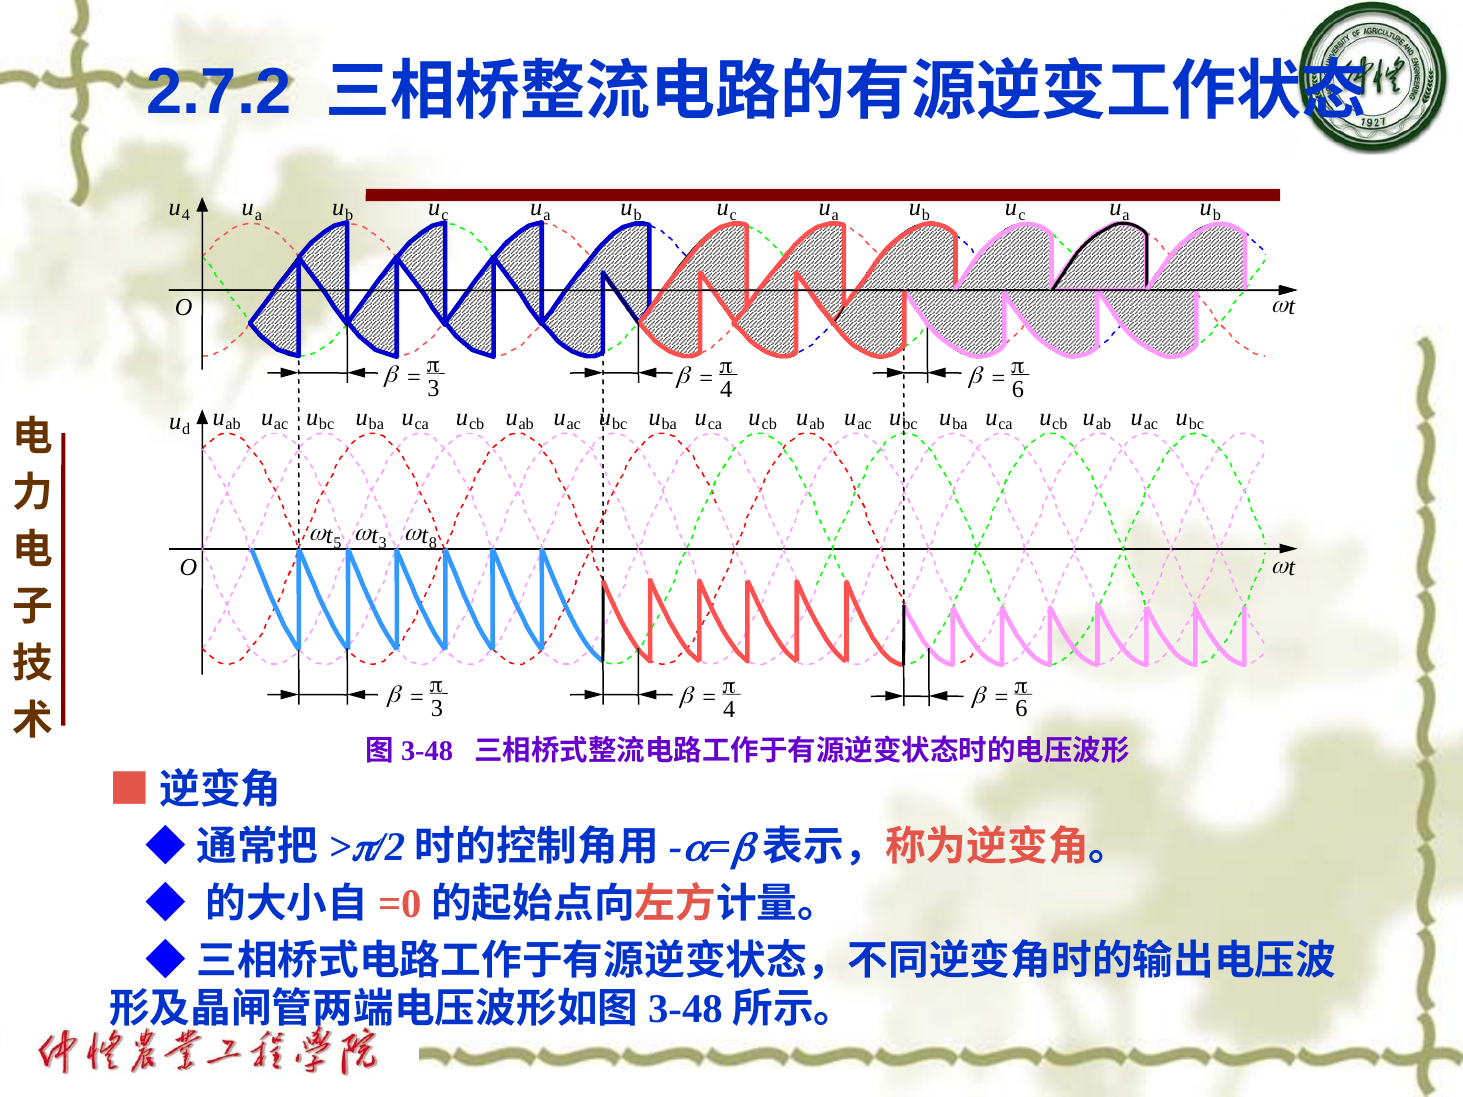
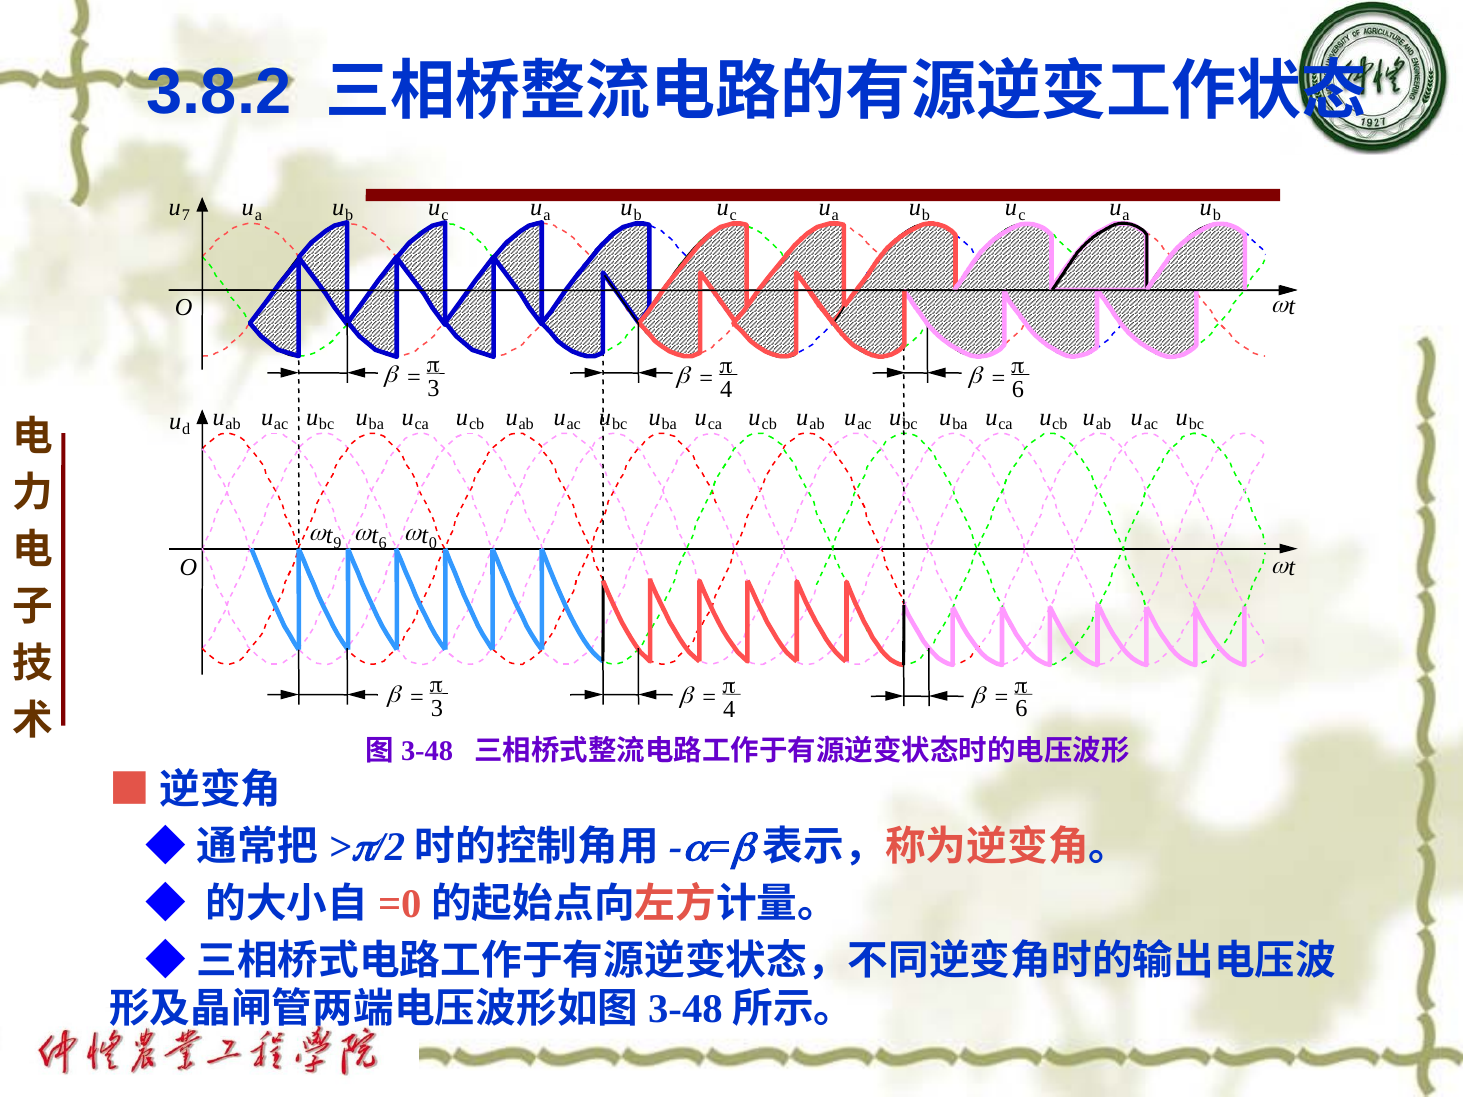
2.7.2: 2.7.2 -> 3.8.2 (219, 92)
u 4: 4 -> 7 (186, 215)
5: 5 -> 9 (337, 543)
3: 3 -> 6 (383, 543)
8: 8 -> 0 (433, 543)
